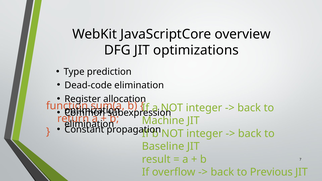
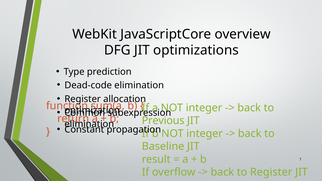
Machine: Machine -> Previous (163, 121)
to Previous: Previous -> Register (271, 172)
